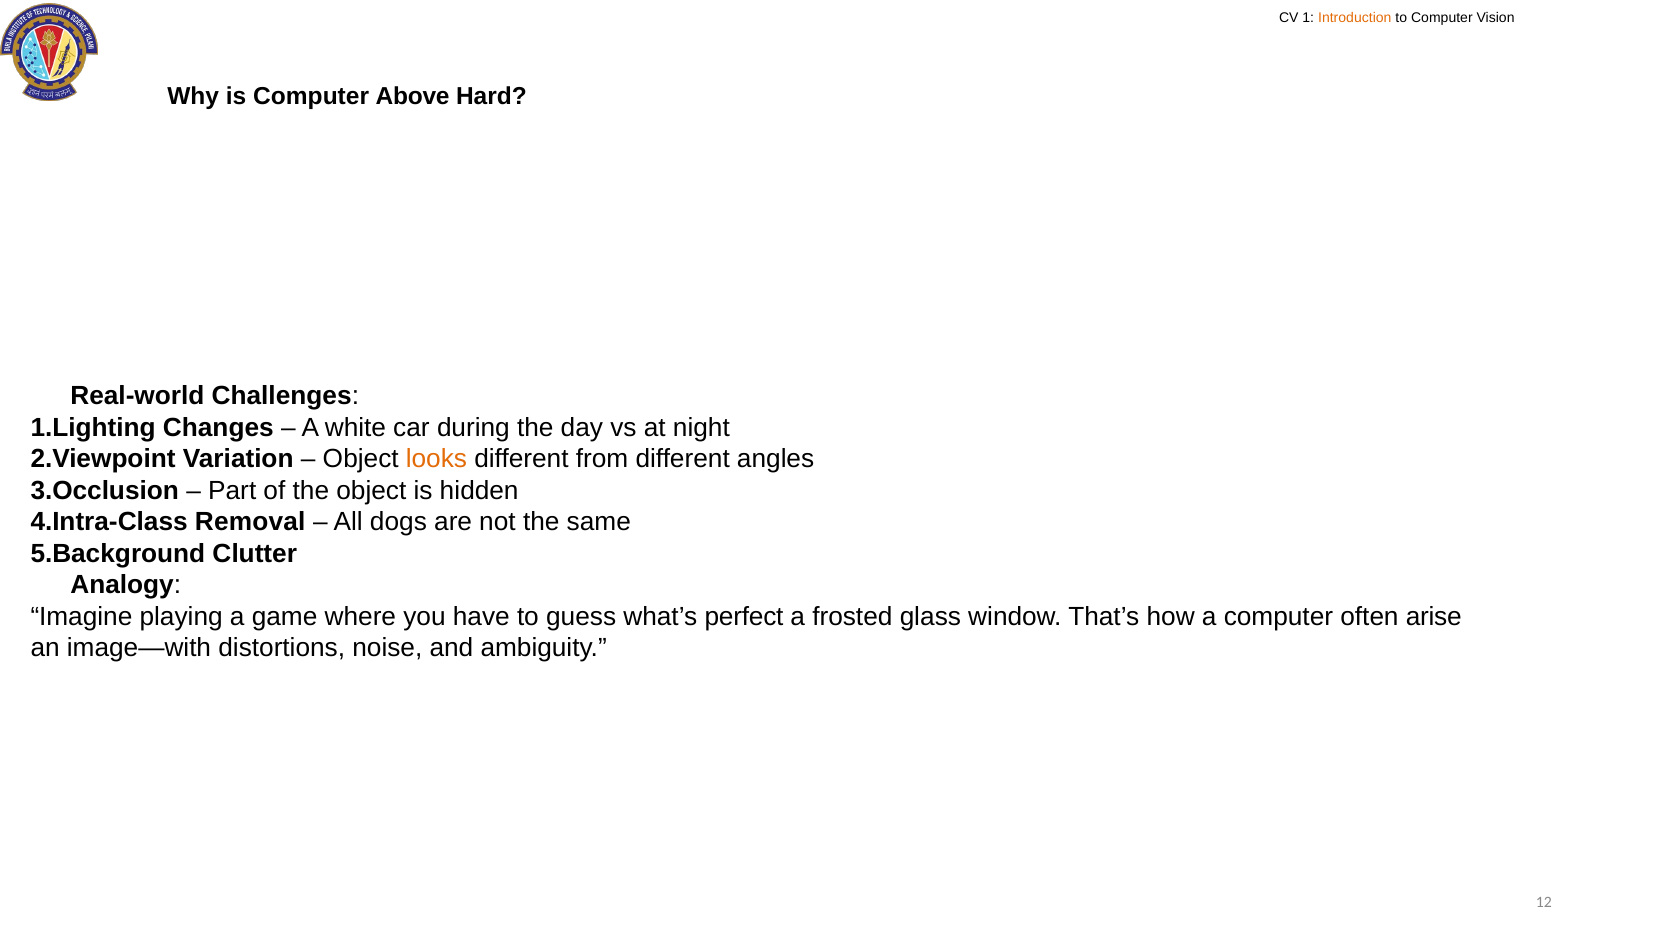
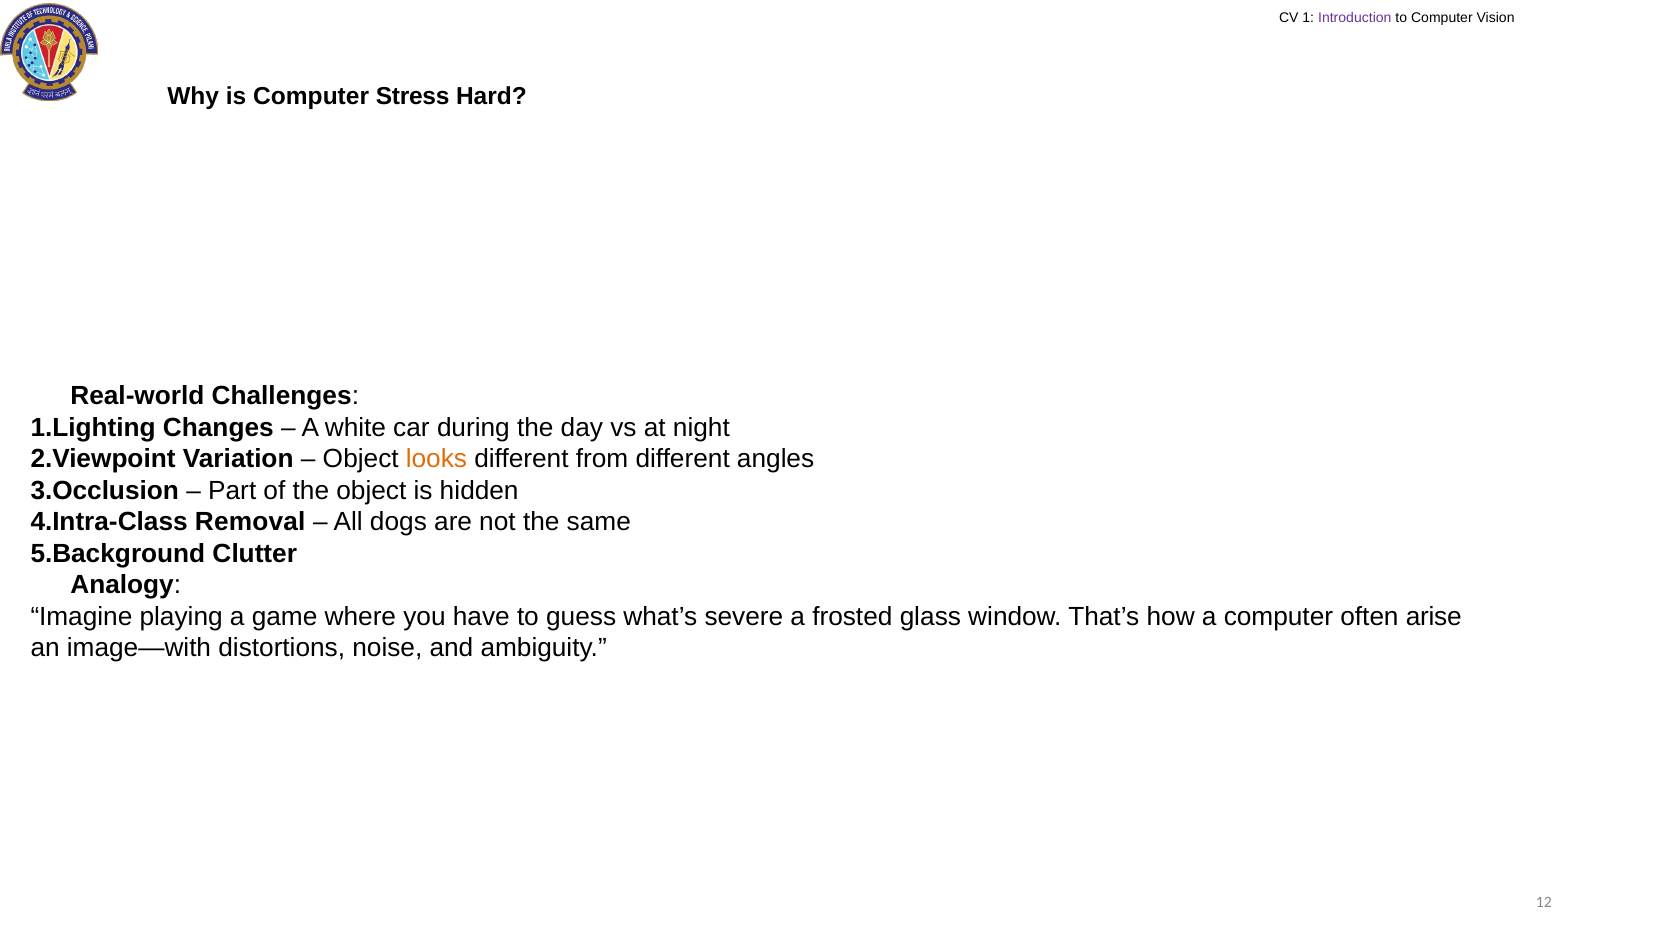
Introduction colour: orange -> purple (1355, 18)
Above: Above -> Stress (413, 96)
perfect: perfect -> severe (744, 617)
